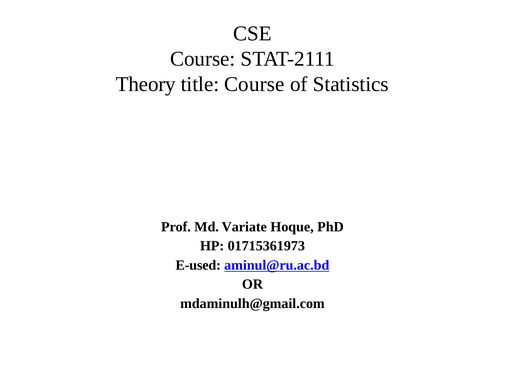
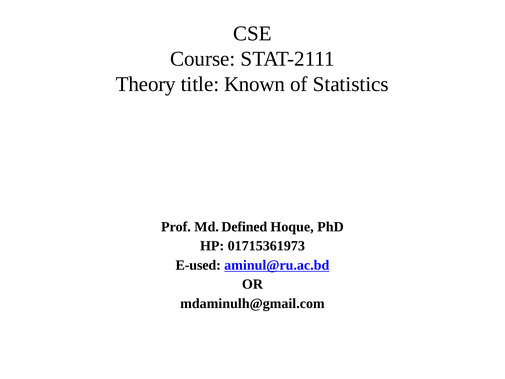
title Course: Course -> Known (255, 84)
Variate: Variate -> Defined (244, 227)
